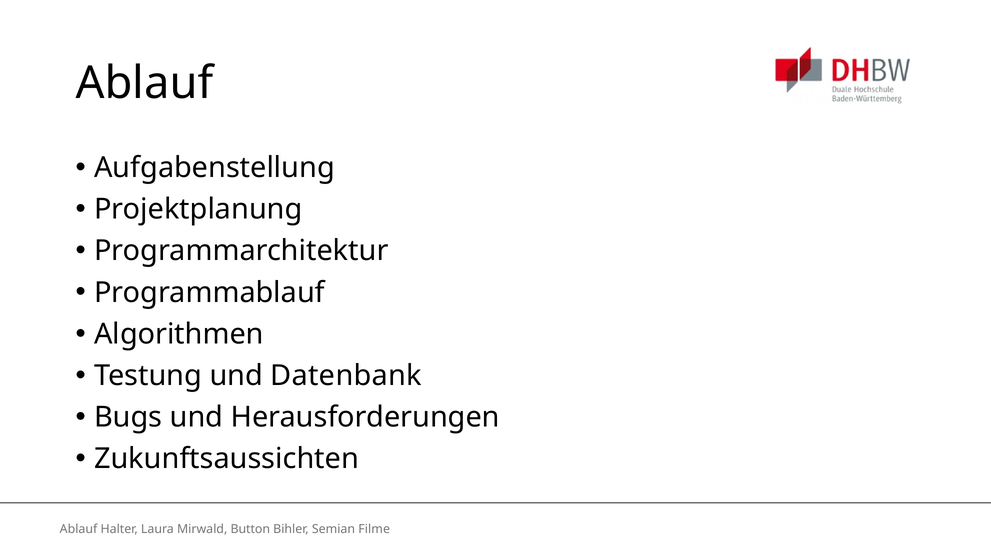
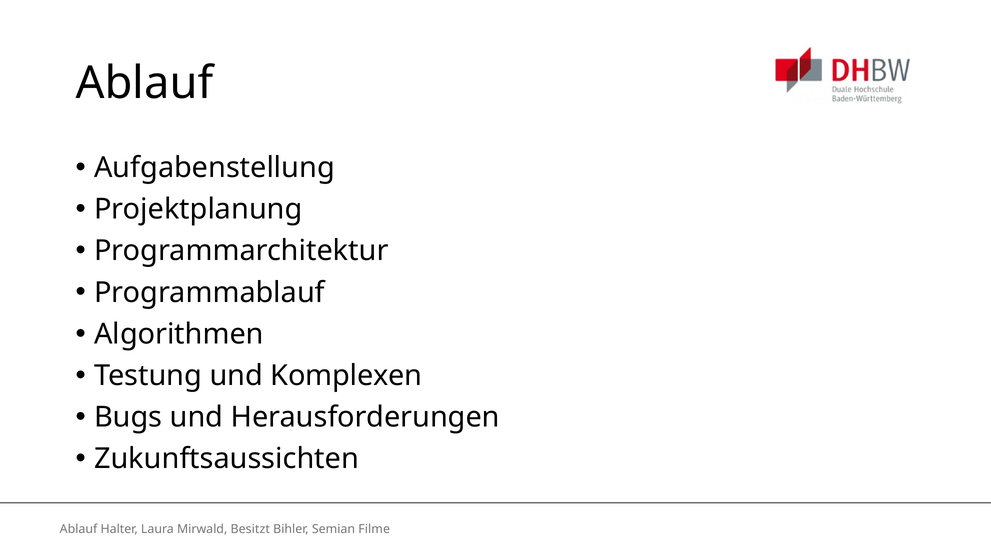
Datenbank: Datenbank -> Komplexen (346, 375)
Button: Button -> Besitzt (250, 529)
